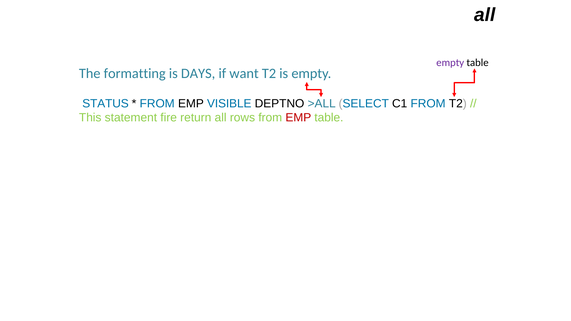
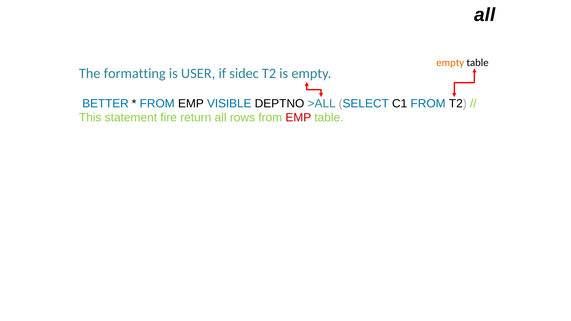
empty colour: purple -> orange (450, 63)
DAYS: DAYS -> USER (198, 74)
want: want -> sidec (244, 74)
STATUS: STATUS -> BETTER (105, 104)
